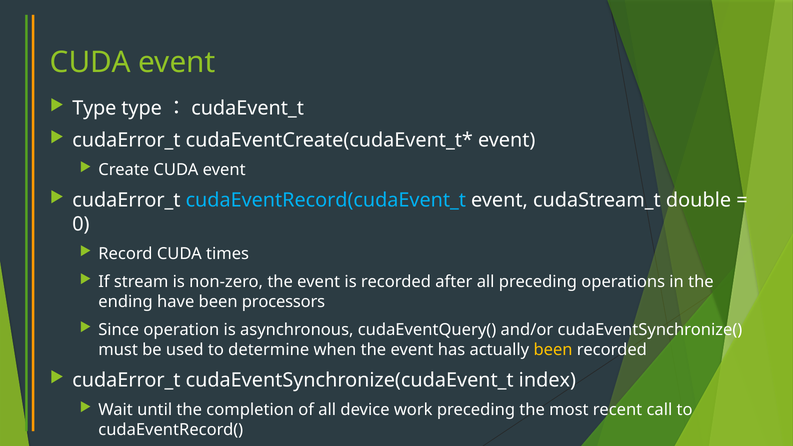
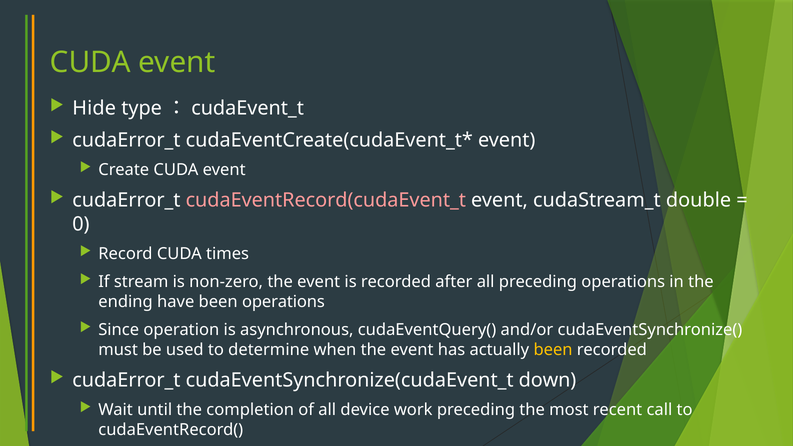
Type: Type -> Hide (94, 108)
cudaEventRecord(cudaEvent_t colour: light blue -> pink (326, 200)
been processors: processors -> operations (283, 302)
index: index -> down (547, 380)
